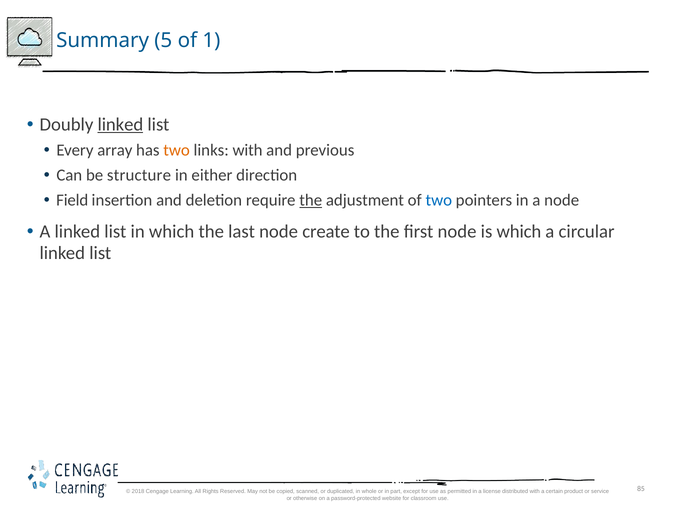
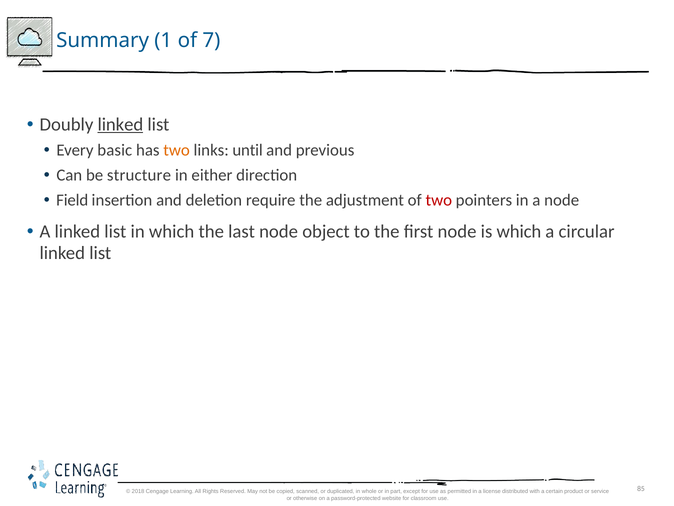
5: 5 -> 1 (163, 40)
1: 1 -> 7 (211, 40)
array: array -> basic (115, 150)
links with: with -> until (248, 150)
the underline: present -> none (311, 200)
two colour: blue -> red (439, 200)
create: create -> object (326, 231)
